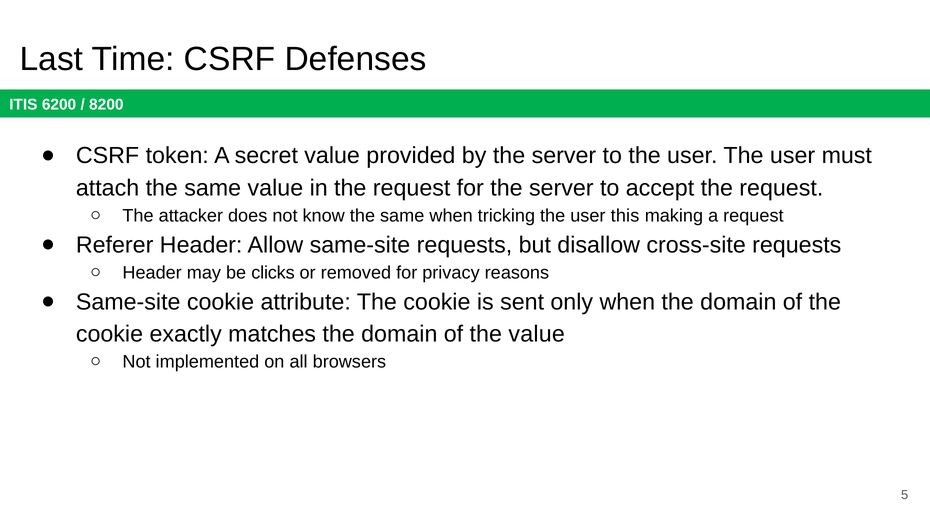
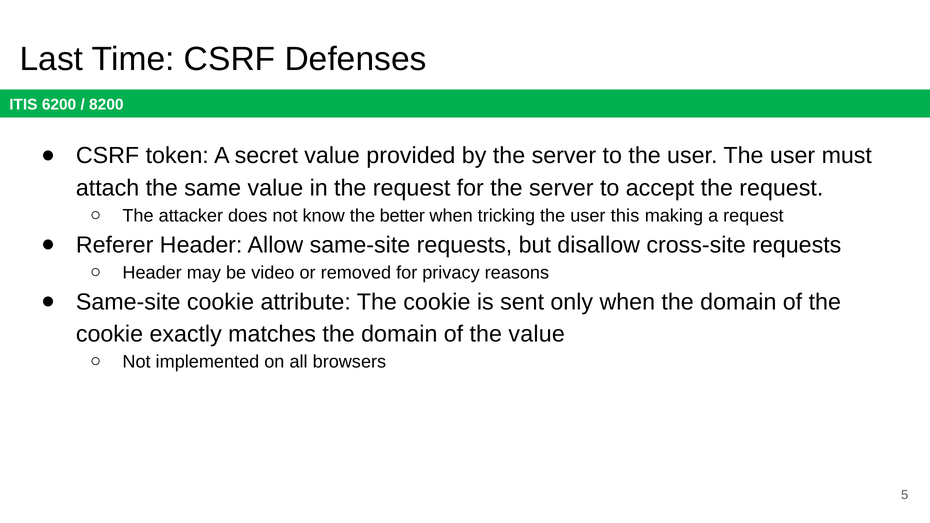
know the same: same -> better (402, 216)
clicks: clicks -> video (273, 273)
